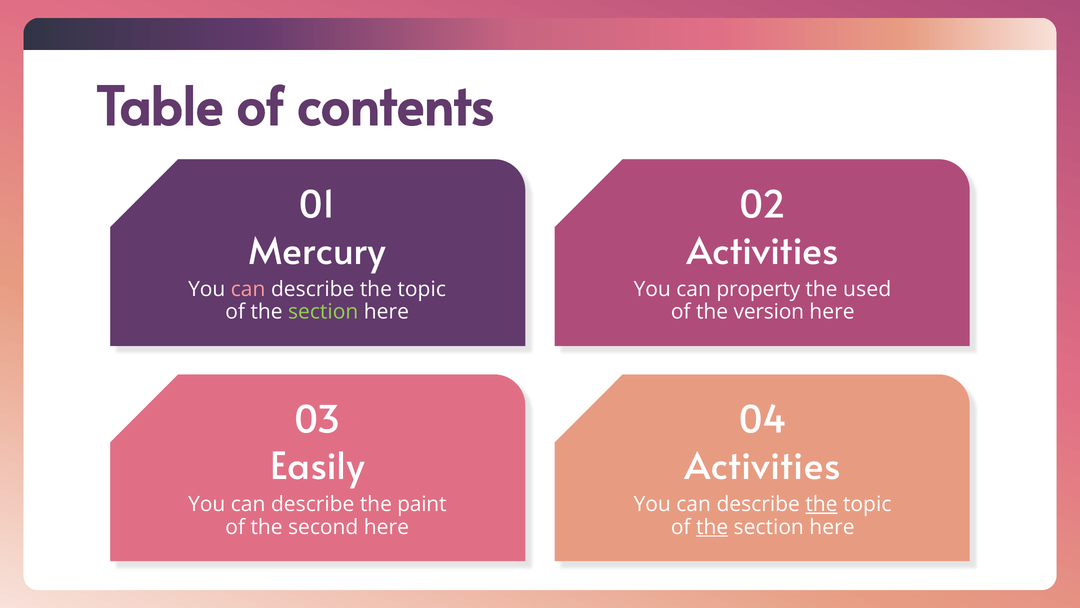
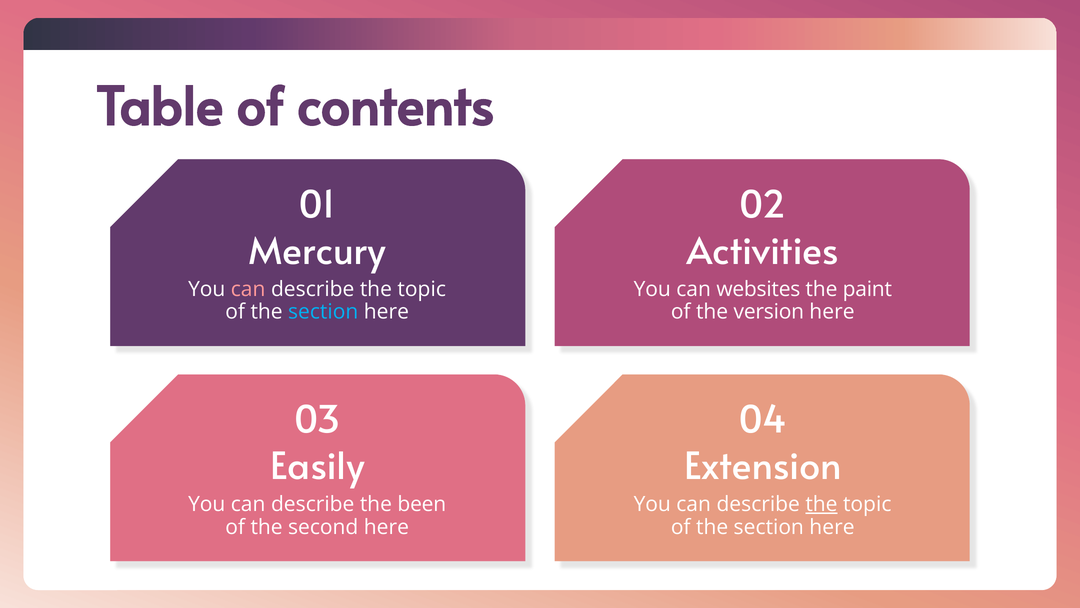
property: property -> websites (758, 289)
used: used -> paint (867, 289)
section colour: light green -> light blue (323, 312)
Activities: Activities -> Extension (763, 466)
paint: paint -> been (422, 504)
the underline: present -> none (712, 527)
